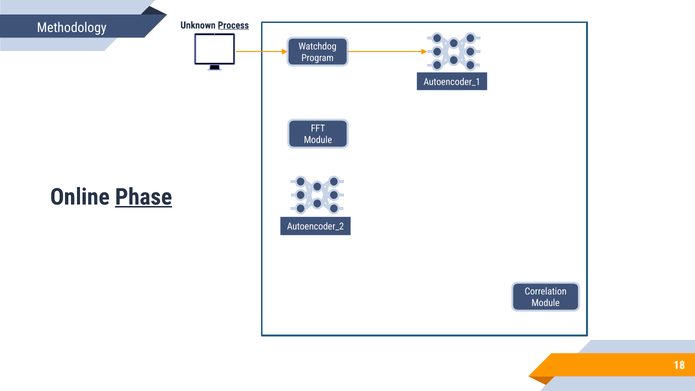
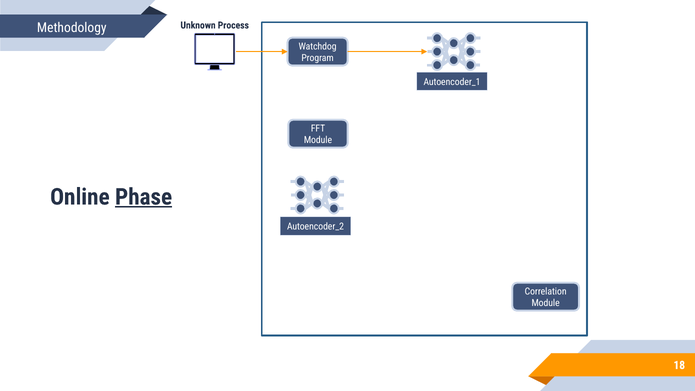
Process underline: present -> none (233, 25)
